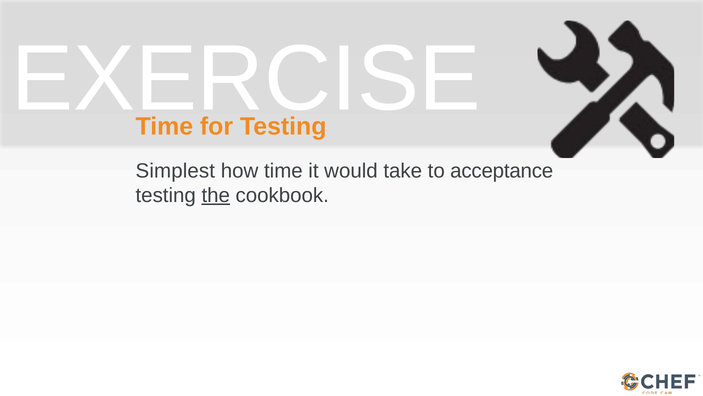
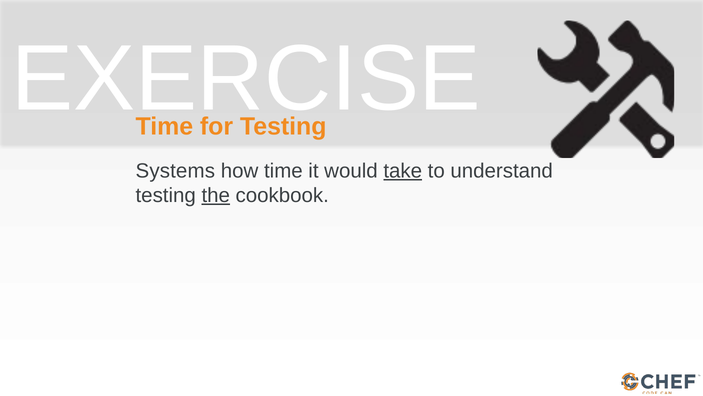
Simplest: Simplest -> Systems (175, 171)
take underline: none -> present (403, 171)
acceptance: acceptance -> understand (502, 171)
